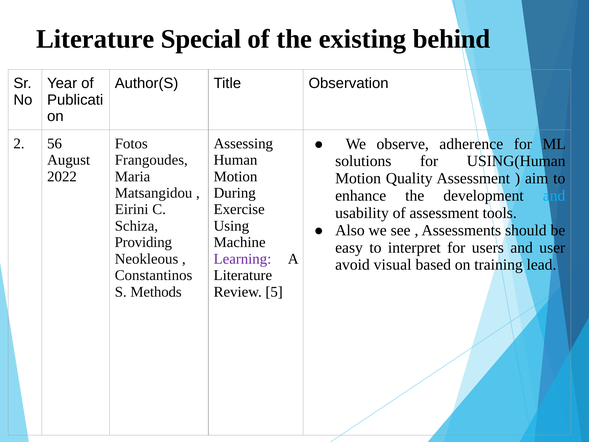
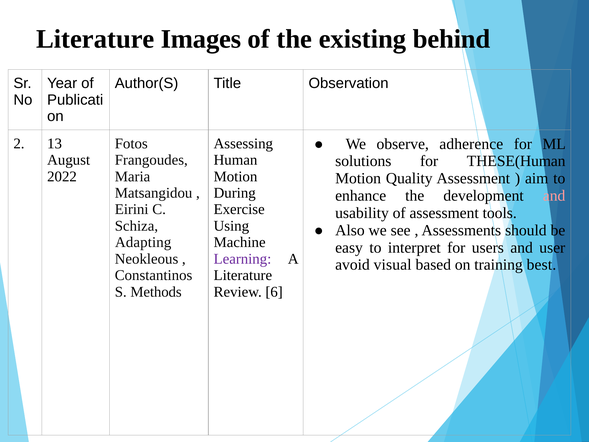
Special: Special -> Images (201, 39)
56: 56 -> 13 (55, 143)
USING(Human: USING(Human -> THESE(Human (516, 161)
and colour: light blue -> pink (554, 196)
Providing: Providing -> Adapting (143, 242)
lead: lead -> best (541, 265)
5: 5 -> 6 (274, 292)
